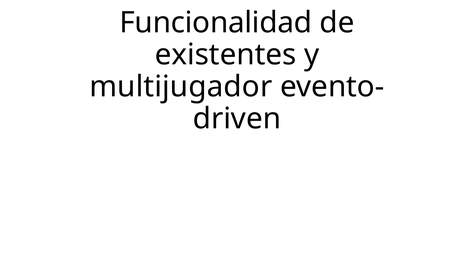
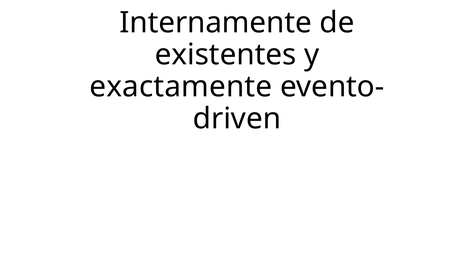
Funcionalidad: Funcionalidad -> Internamente (216, 23)
multijugador: multijugador -> exactamente (181, 87)
